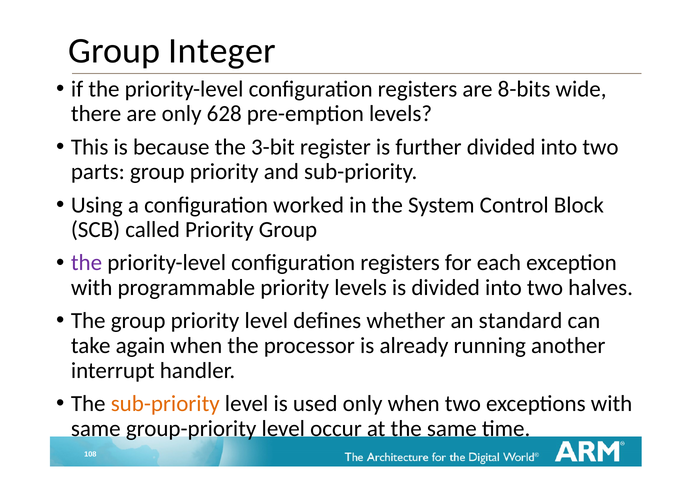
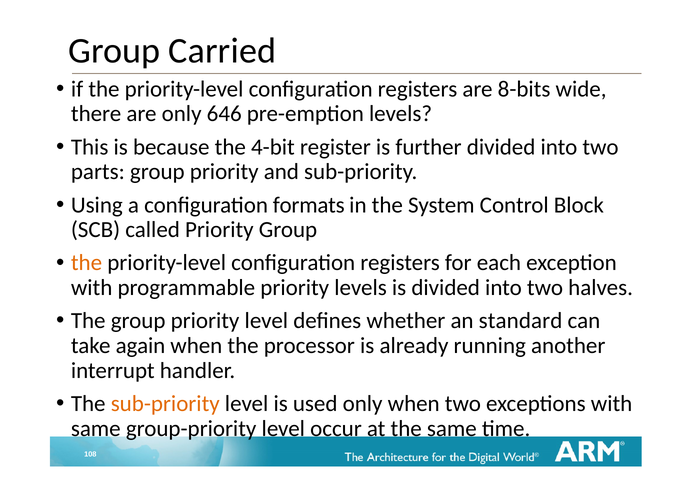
Integer: Integer -> Carried (222, 51)
628: 628 -> 646 (224, 114)
3-bit: 3-bit -> 4-bit (273, 147)
worked: worked -> formats (309, 205)
the colour: purple -> orange (87, 263)
